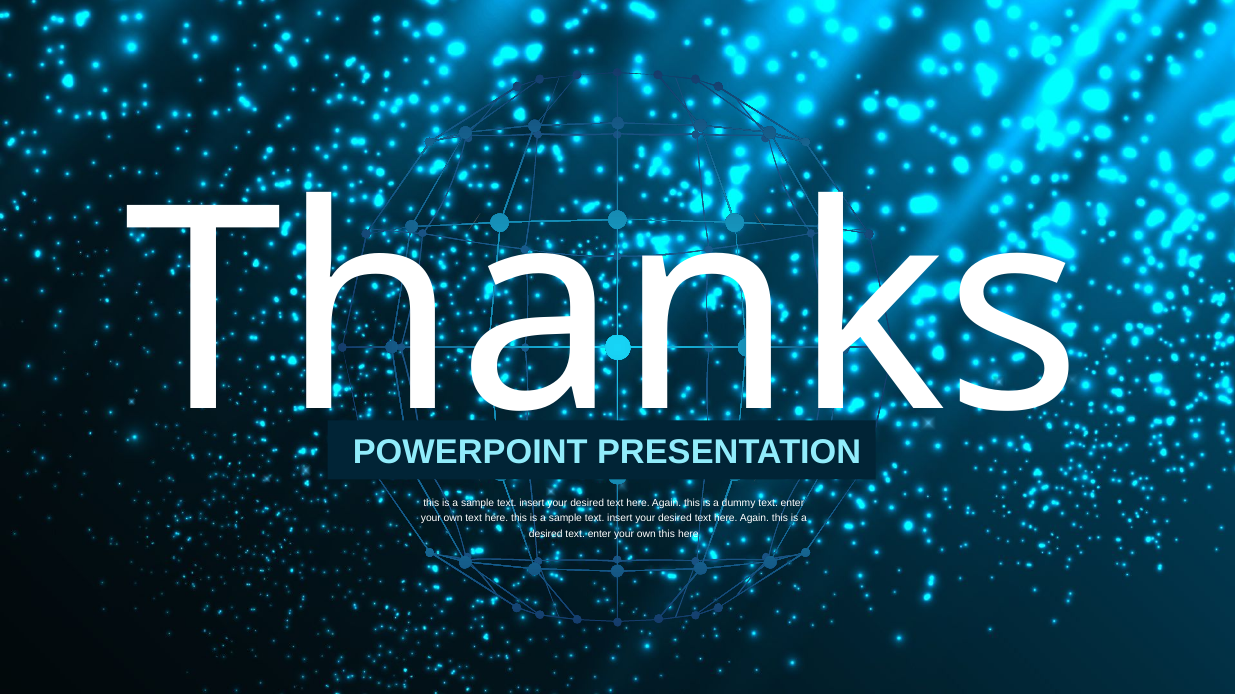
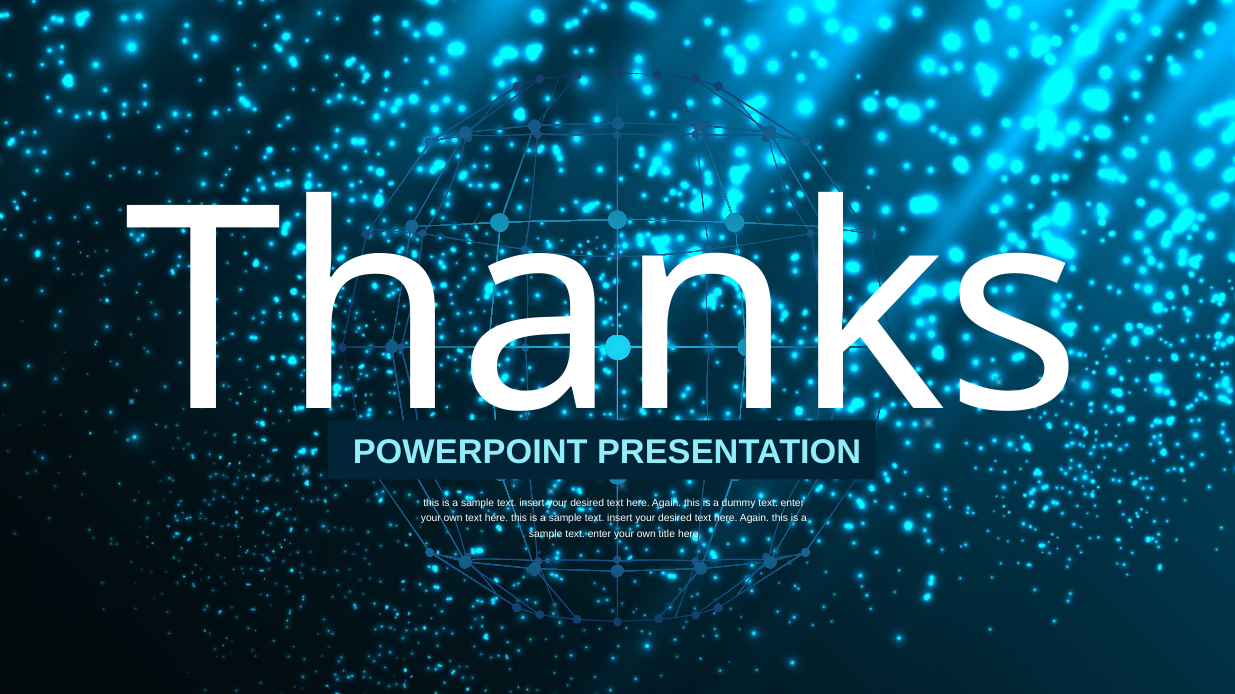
desired: desired -> sample (546, 534)
own this: this -> title (667, 534)
